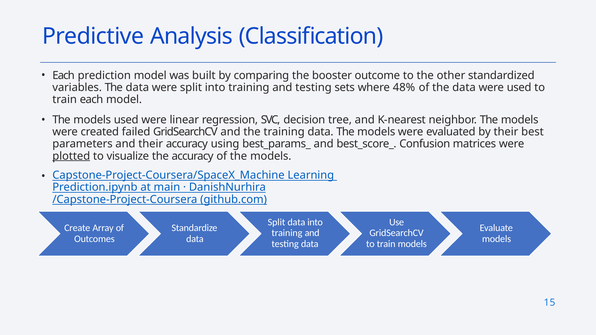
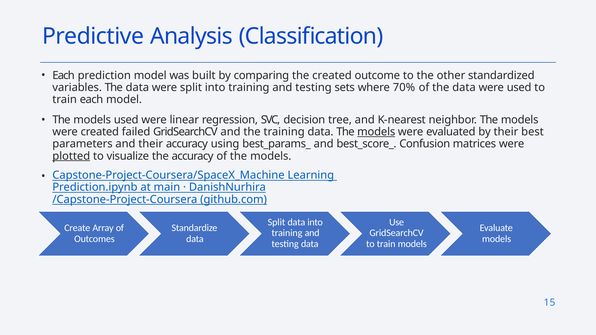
the booster: booster -> created (332, 75)
48%: 48% -> 70% (404, 87)
models underline: none -> present (376, 132)
